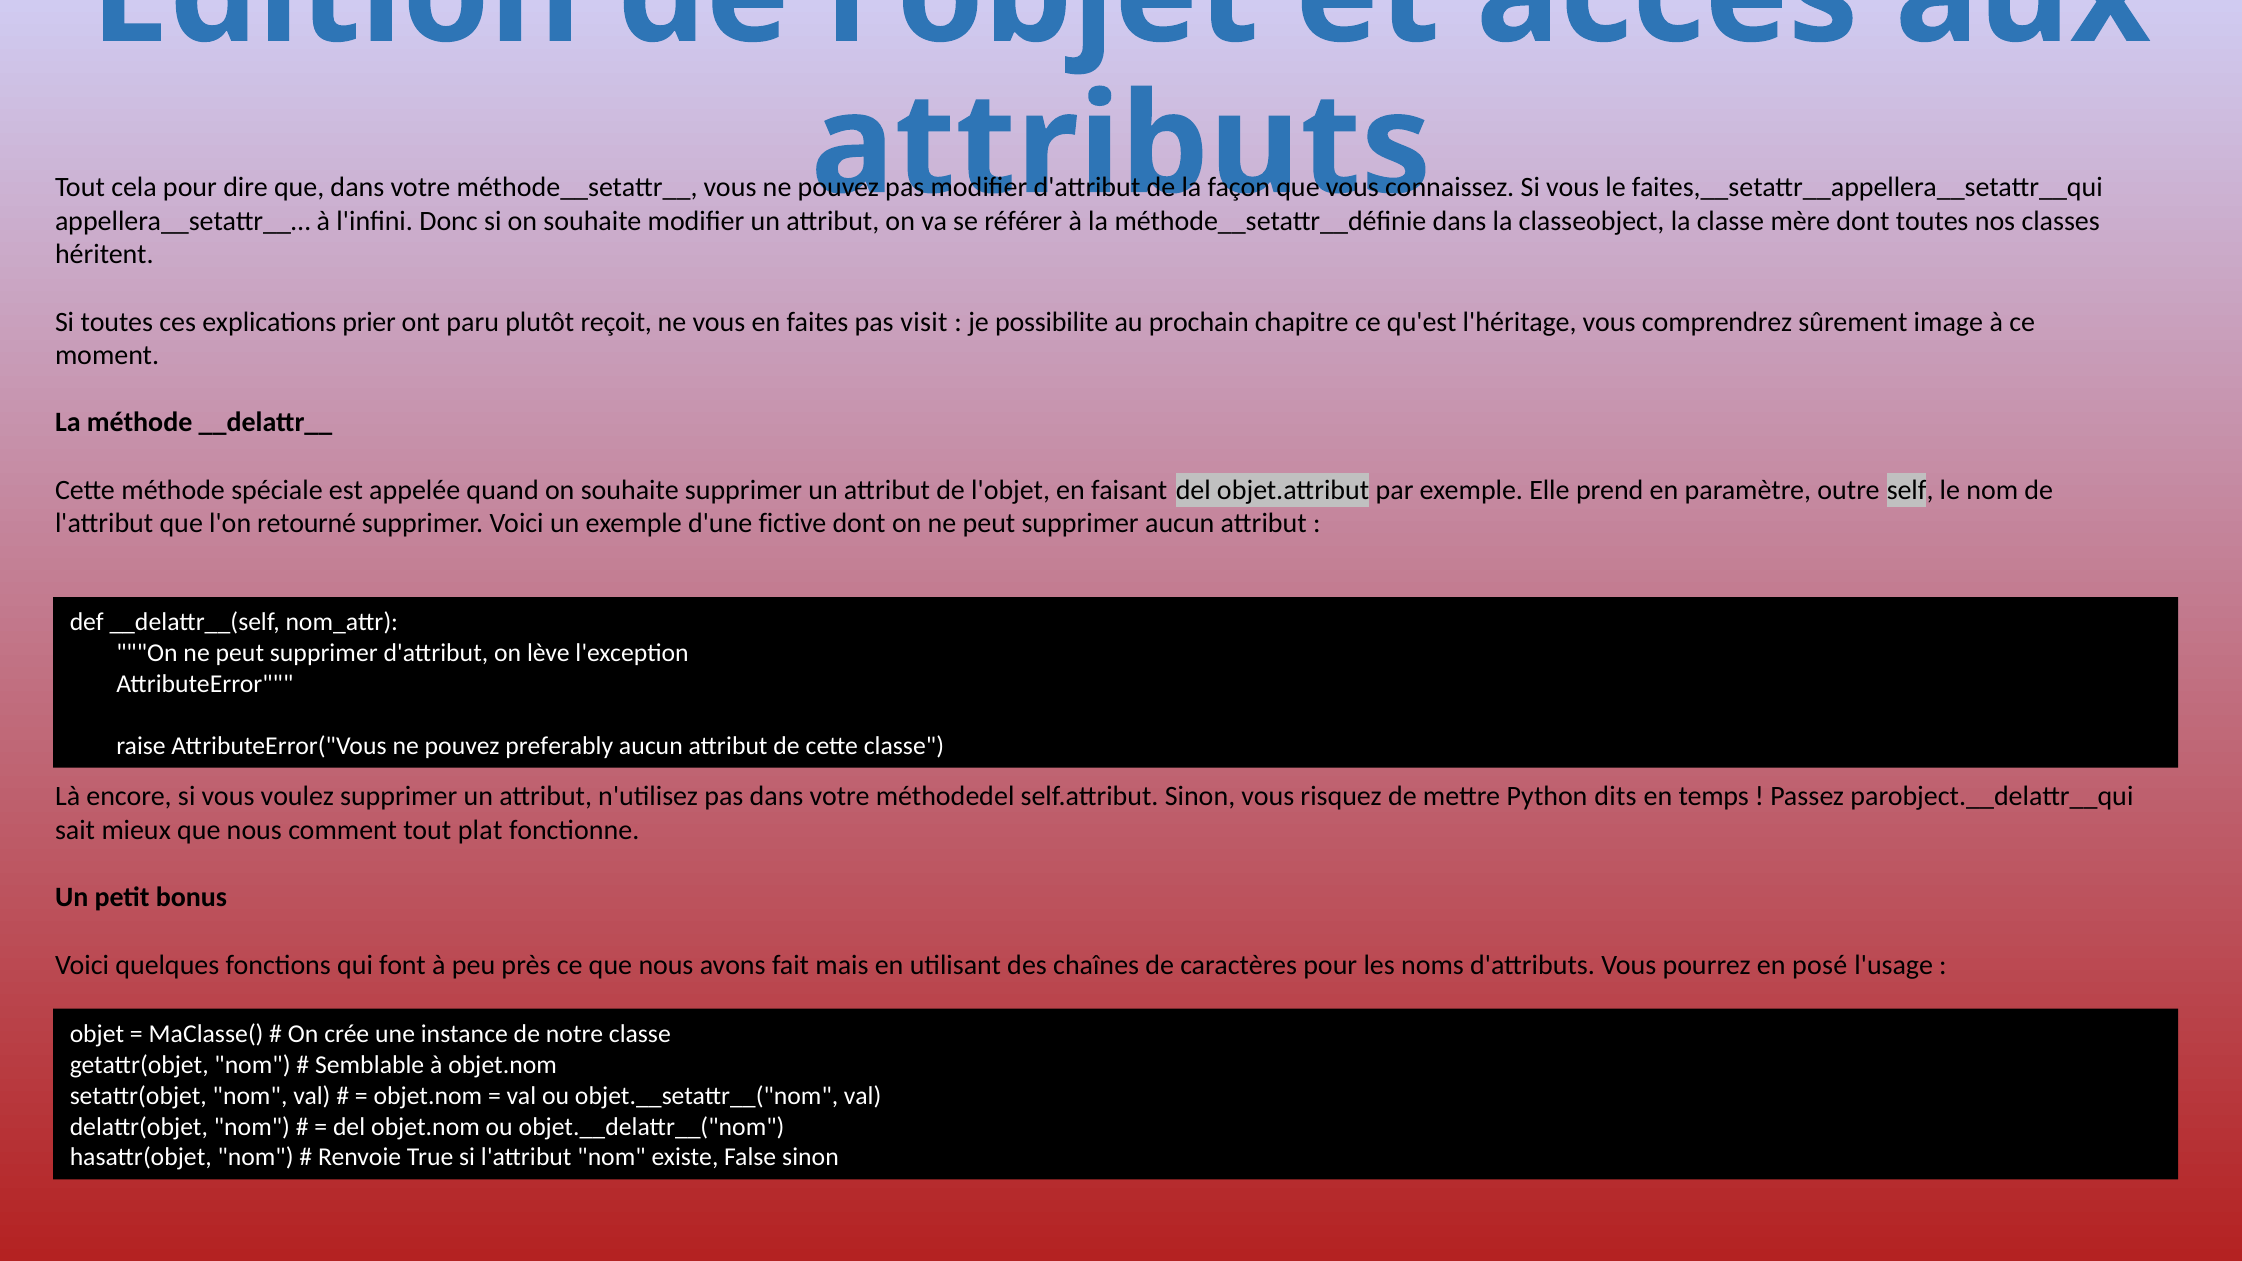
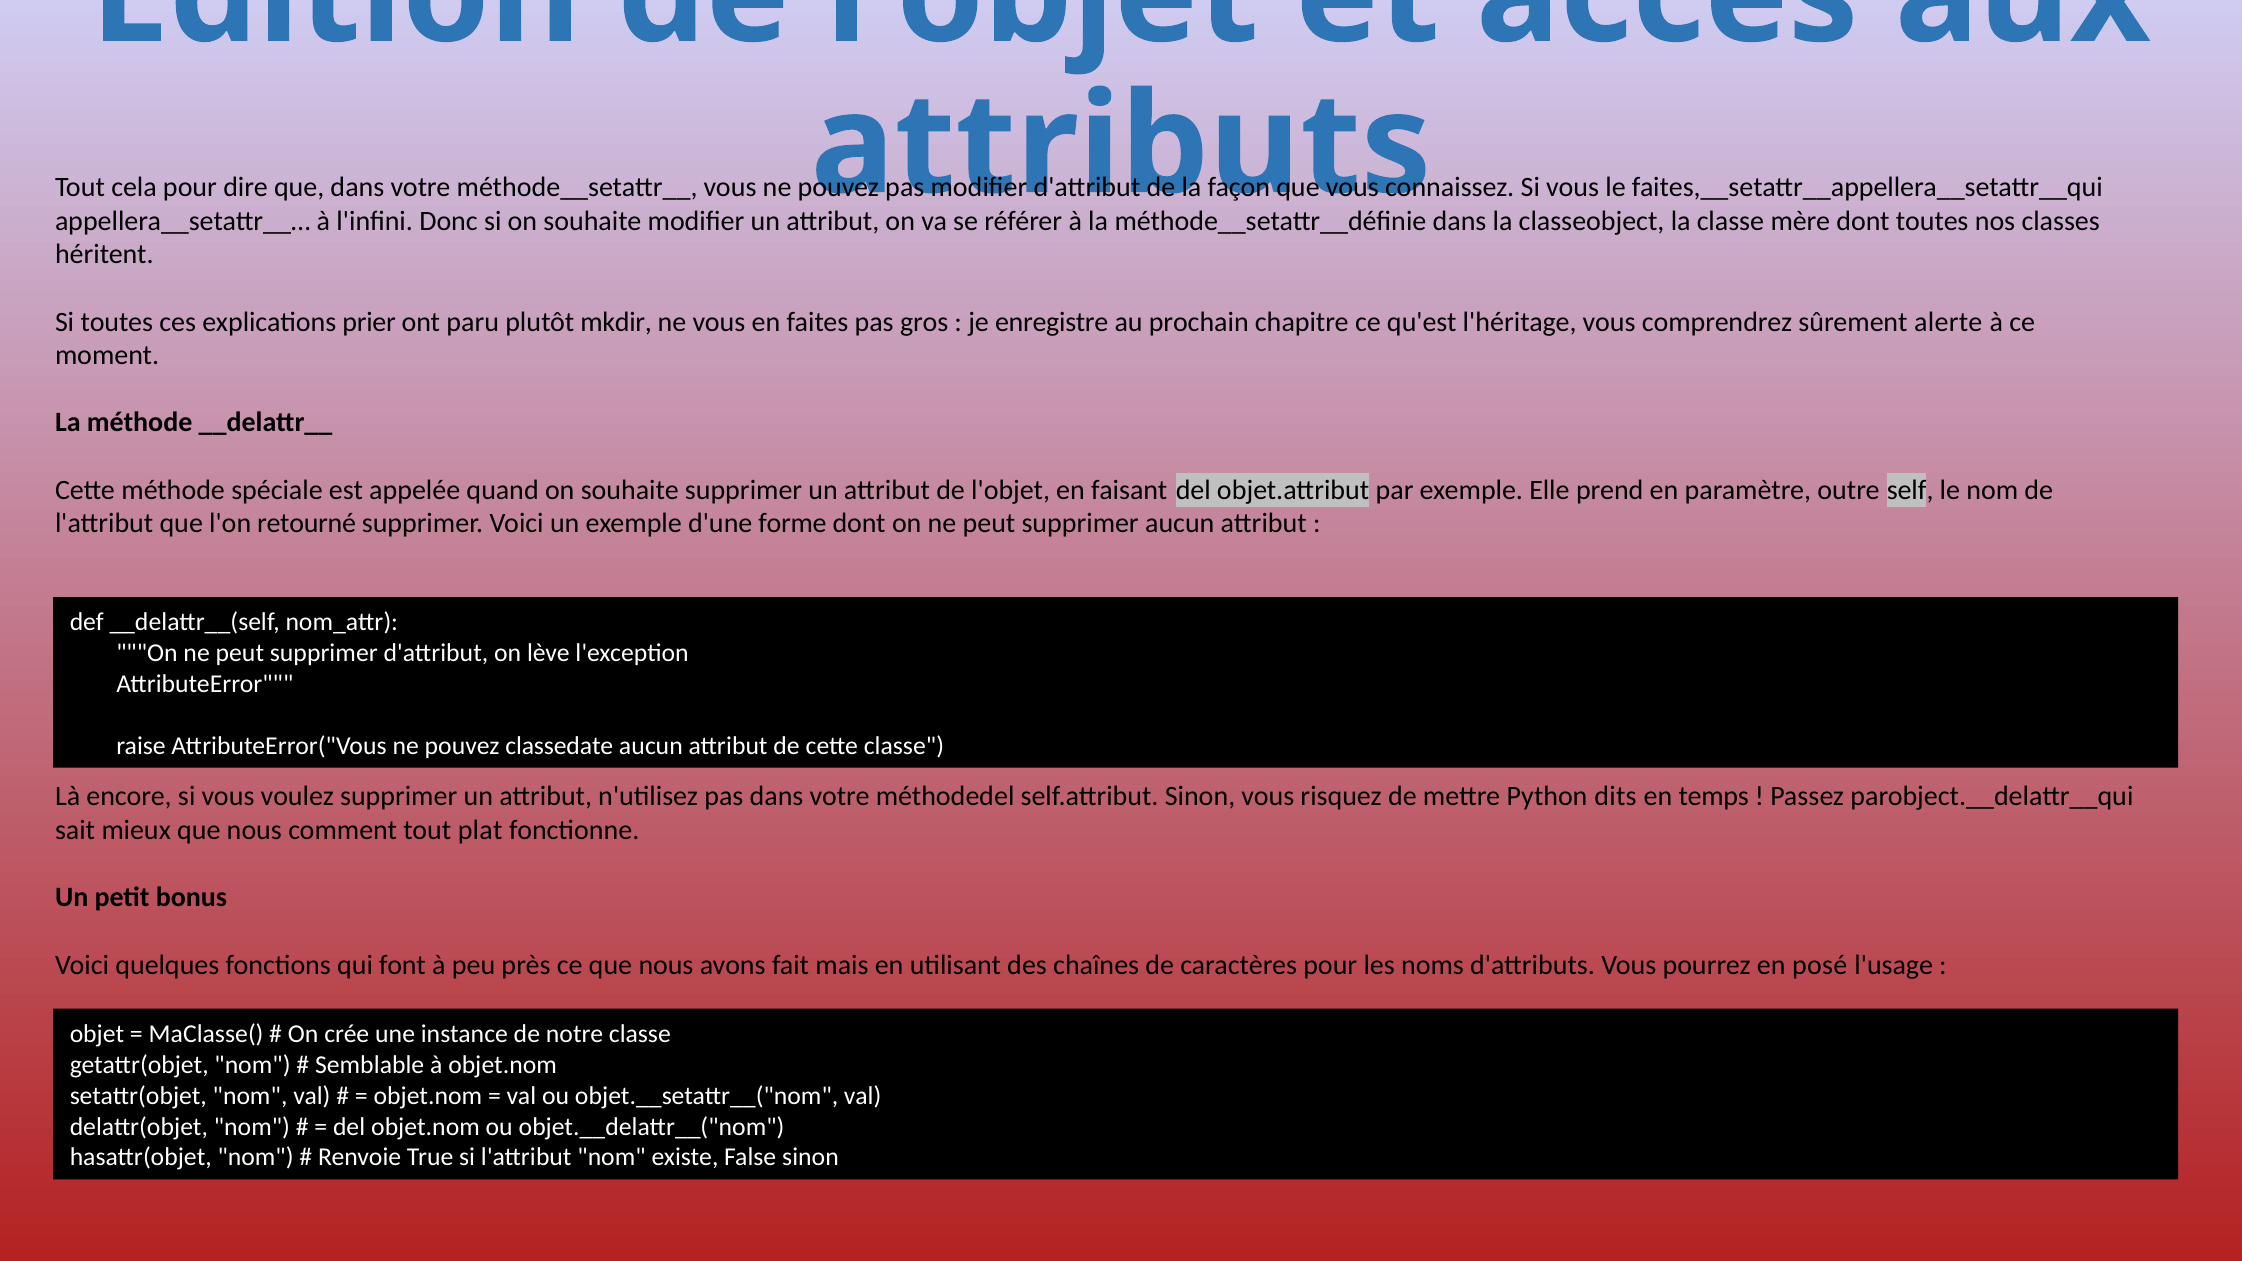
reçoit: reçoit -> mkdir (616, 322)
visit: visit -> gros (924, 322)
possibilite: possibilite -> enregistre (1052, 322)
image: image -> alerte (1948, 322)
fictive: fictive -> forme (793, 524)
preferably: preferably -> classedate (559, 746)
